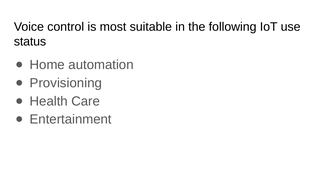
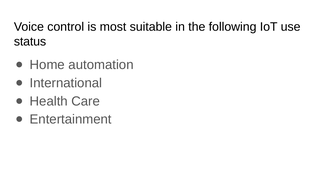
Provisioning: Provisioning -> International (66, 83)
